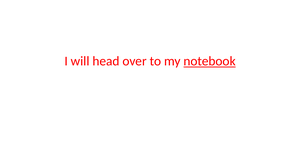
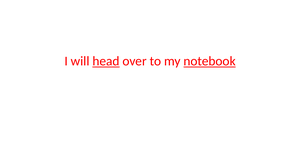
head underline: none -> present (106, 61)
